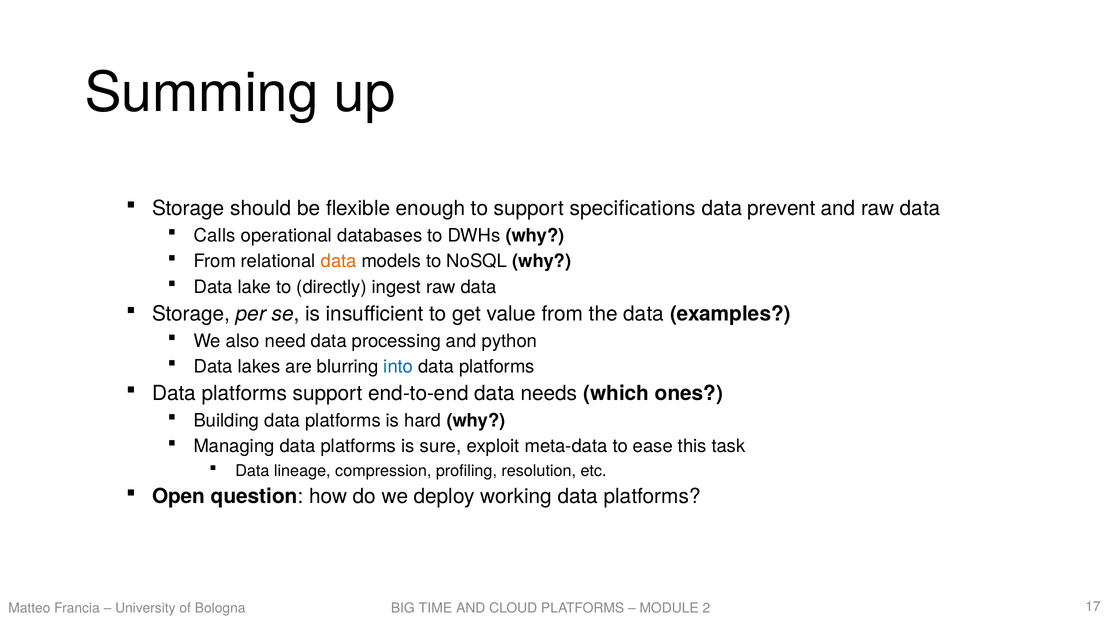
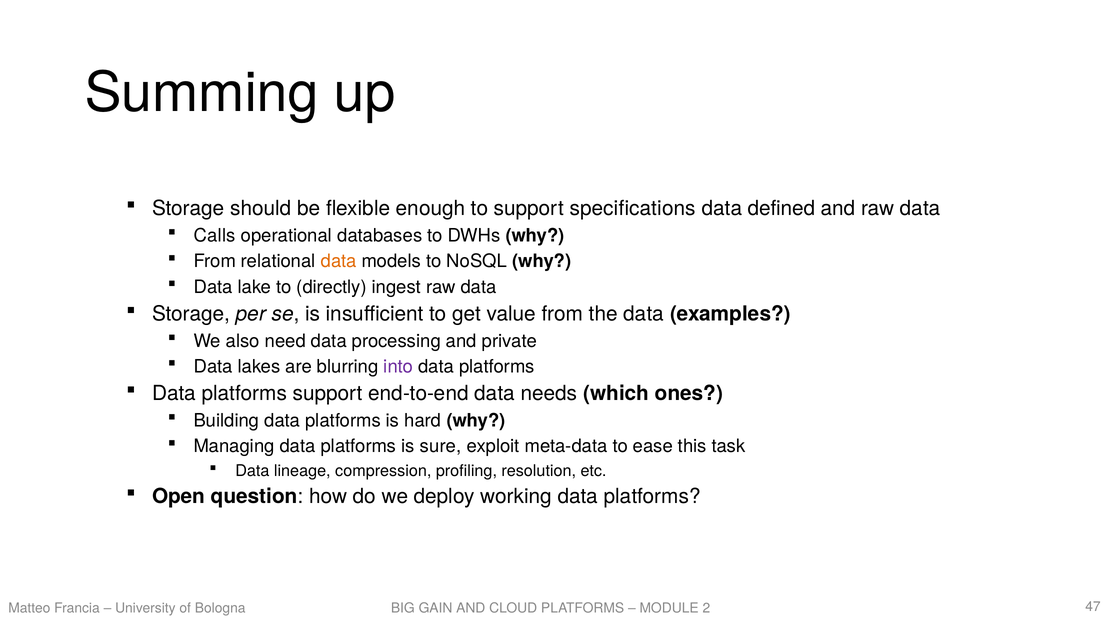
prevent: prevent -> defined (782, 209)
python: python -> private (509, 341)
into colour: blue -> purple (398, 367)
TIME: TIME -> GAIN (436, 608)
17: 17 -> 47 (1093, 607)
